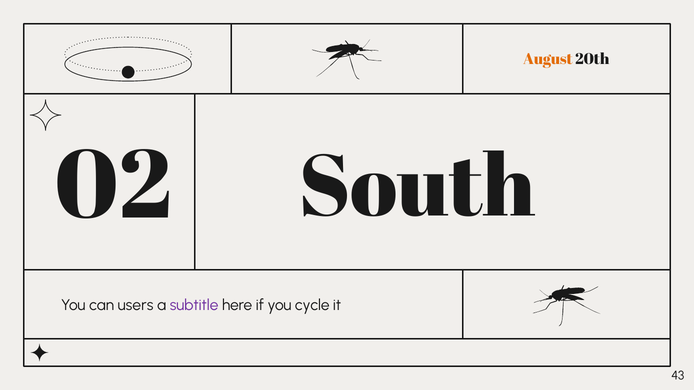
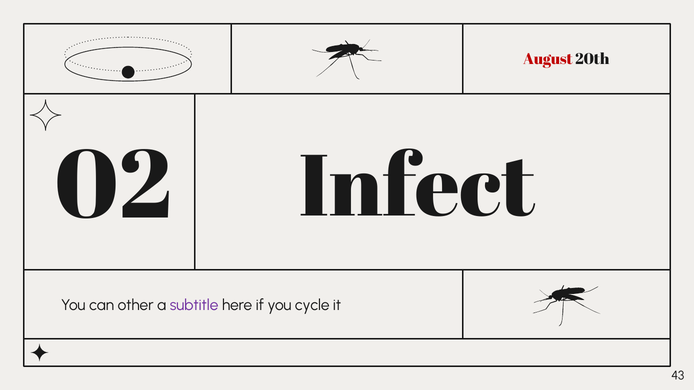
August colour: orange -> red (548, 59)
South: South -> Infect (417, 188)
users: users -> other (136, 305)
